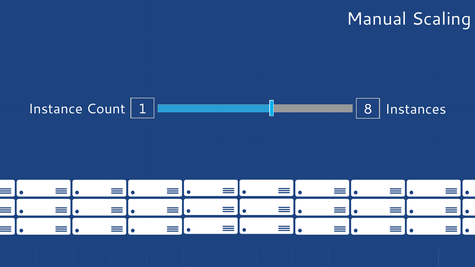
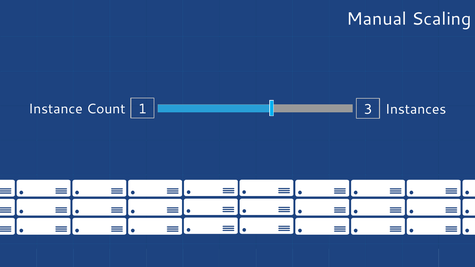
8: 8 -> 3 (368, 109)
